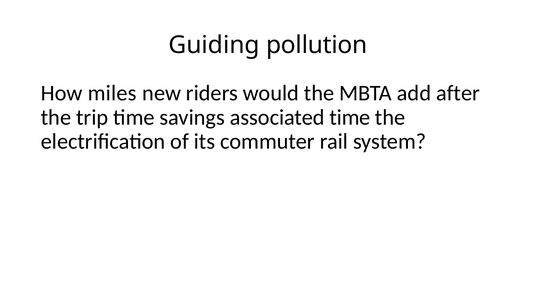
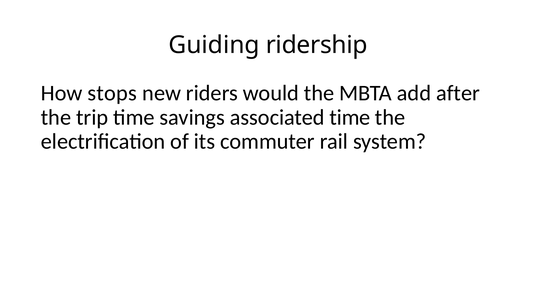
pollution: pollution -> ridership (317, 45)
miles: miles -> stops (112, 93)
